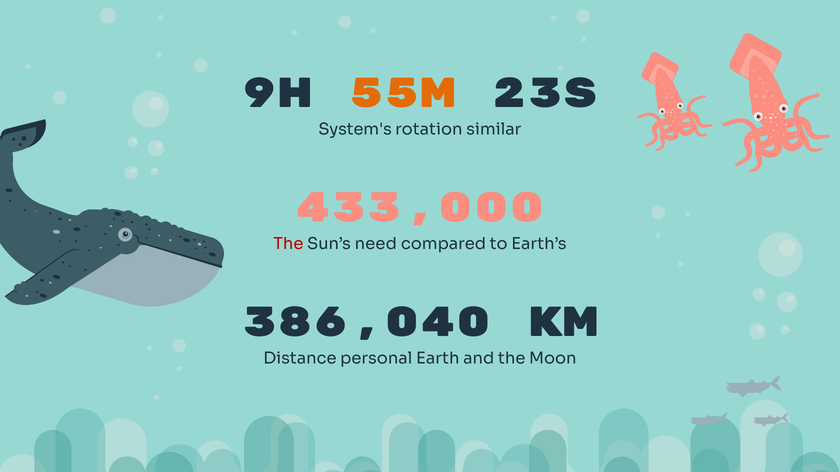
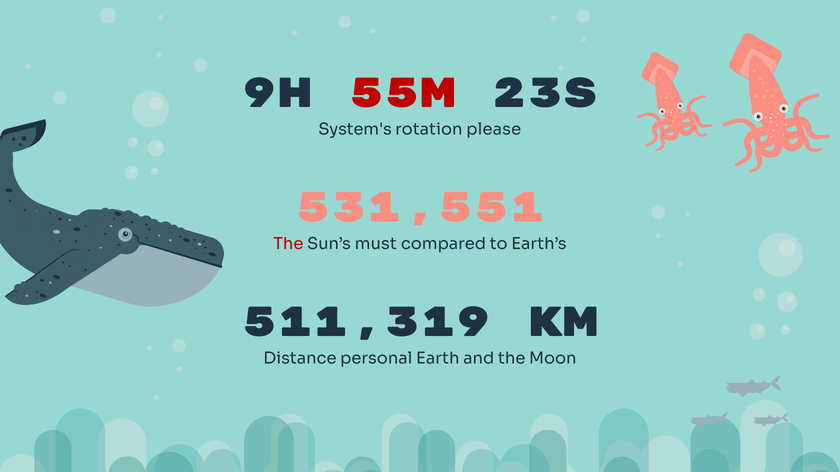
55m colour: orange -> red (402, 93)
similar: similar -> please (494, 129)
433,000: 433,000 -> 531,551 (420, 208)
need: need -> must (376, 244)
386,040: 386,040 -> 511,319 (366, 323)
